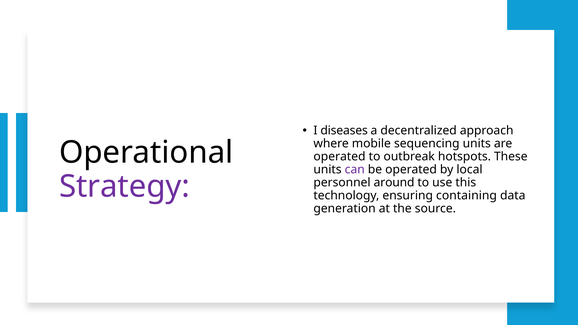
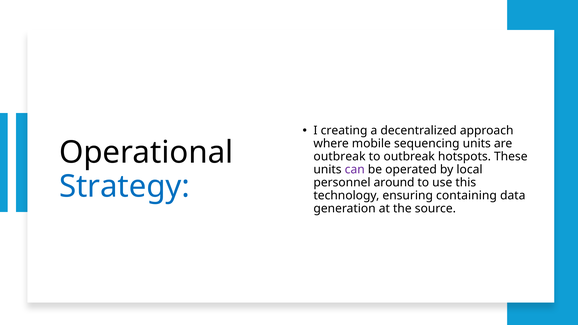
diseases: diseases -> creating (344, 131)
operated: operated -> outbreak (339, 157)
Strategy colour: purple -> blue (124, 186)
